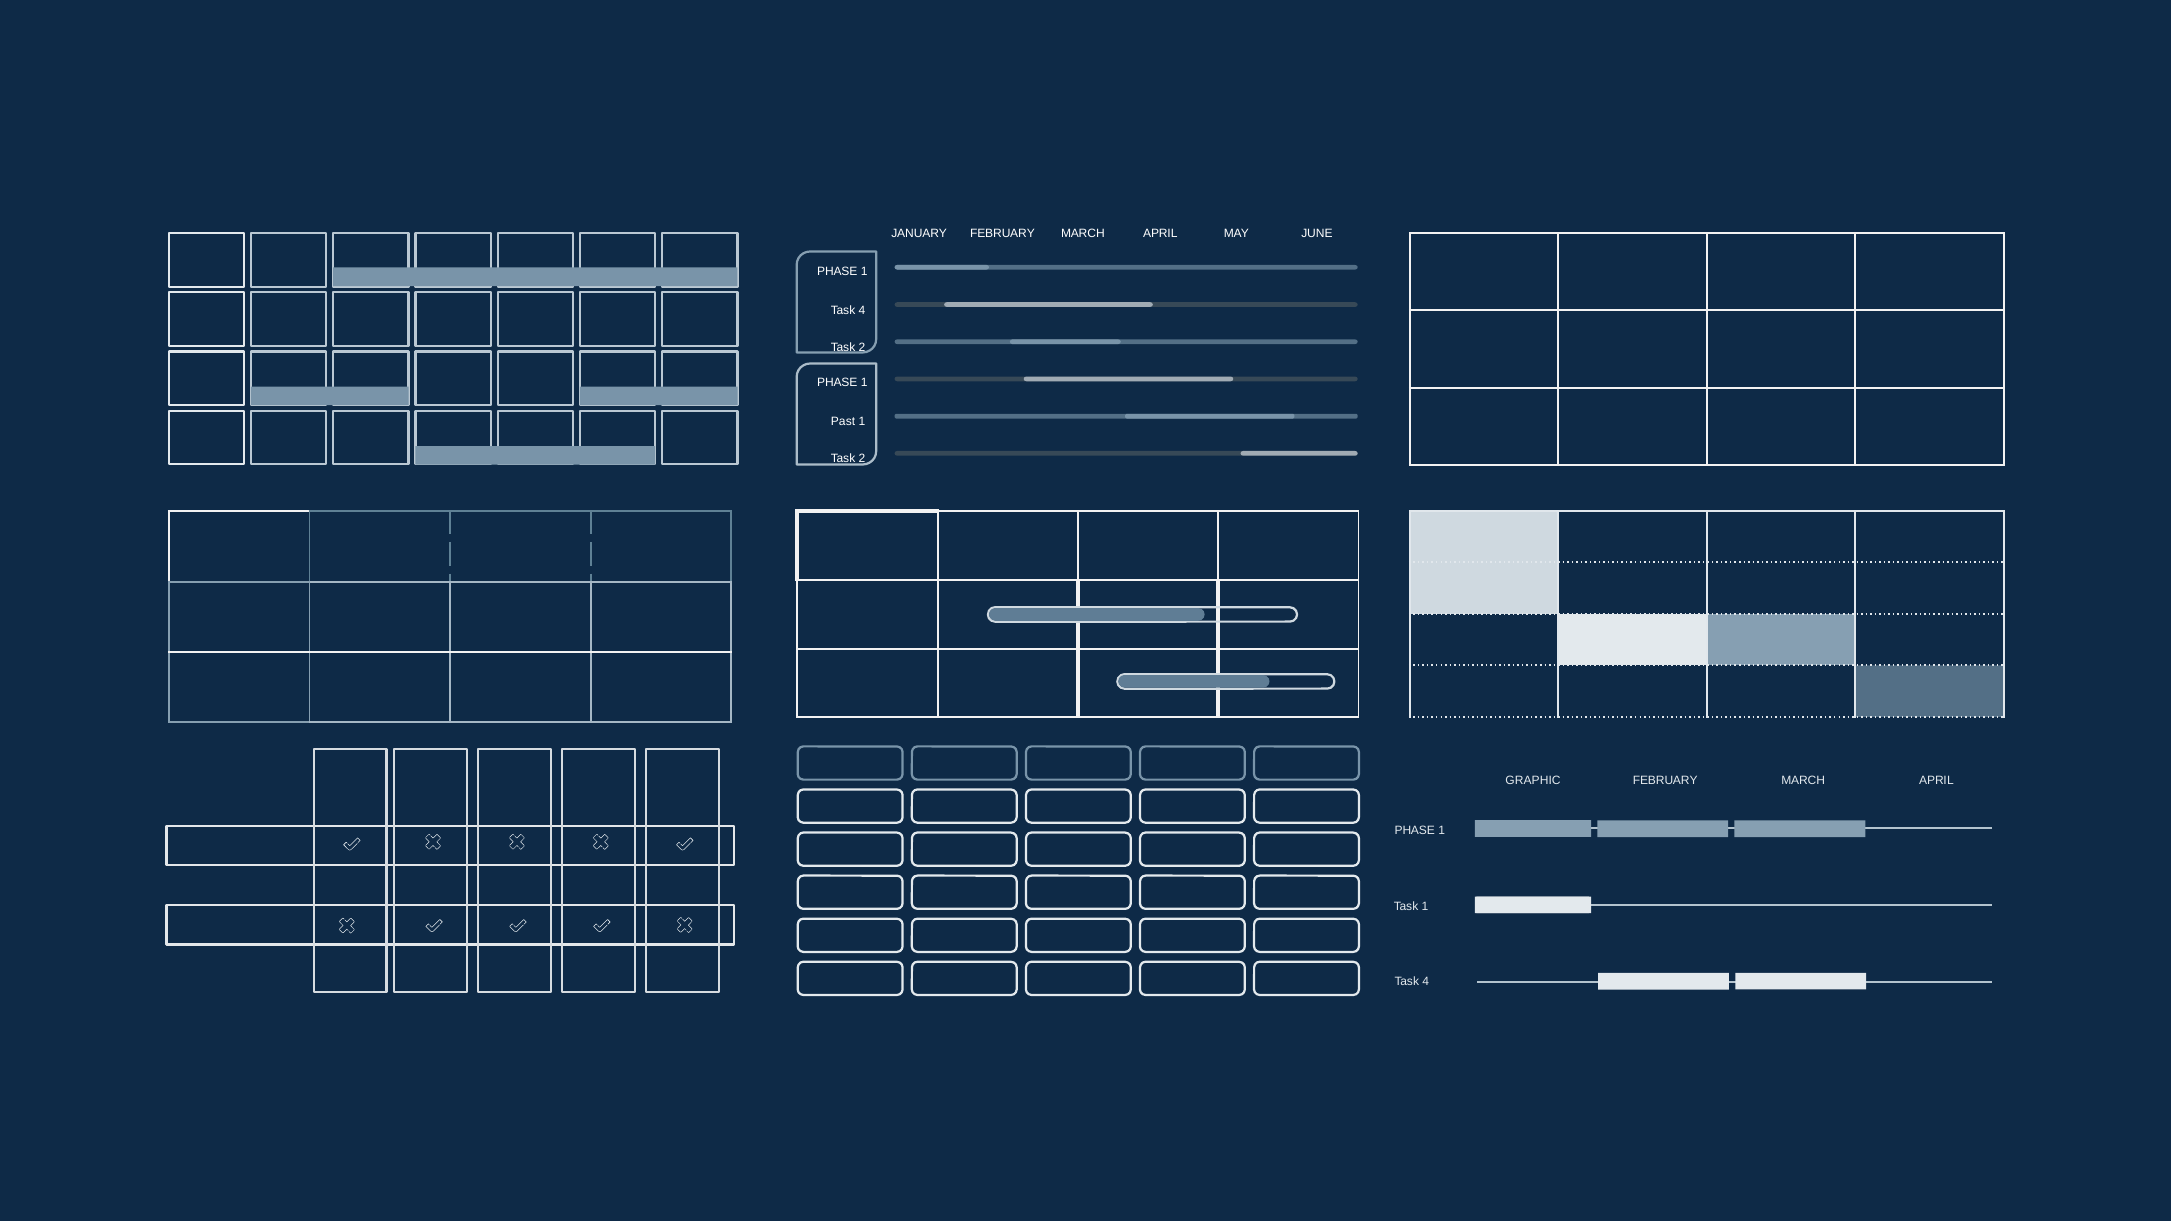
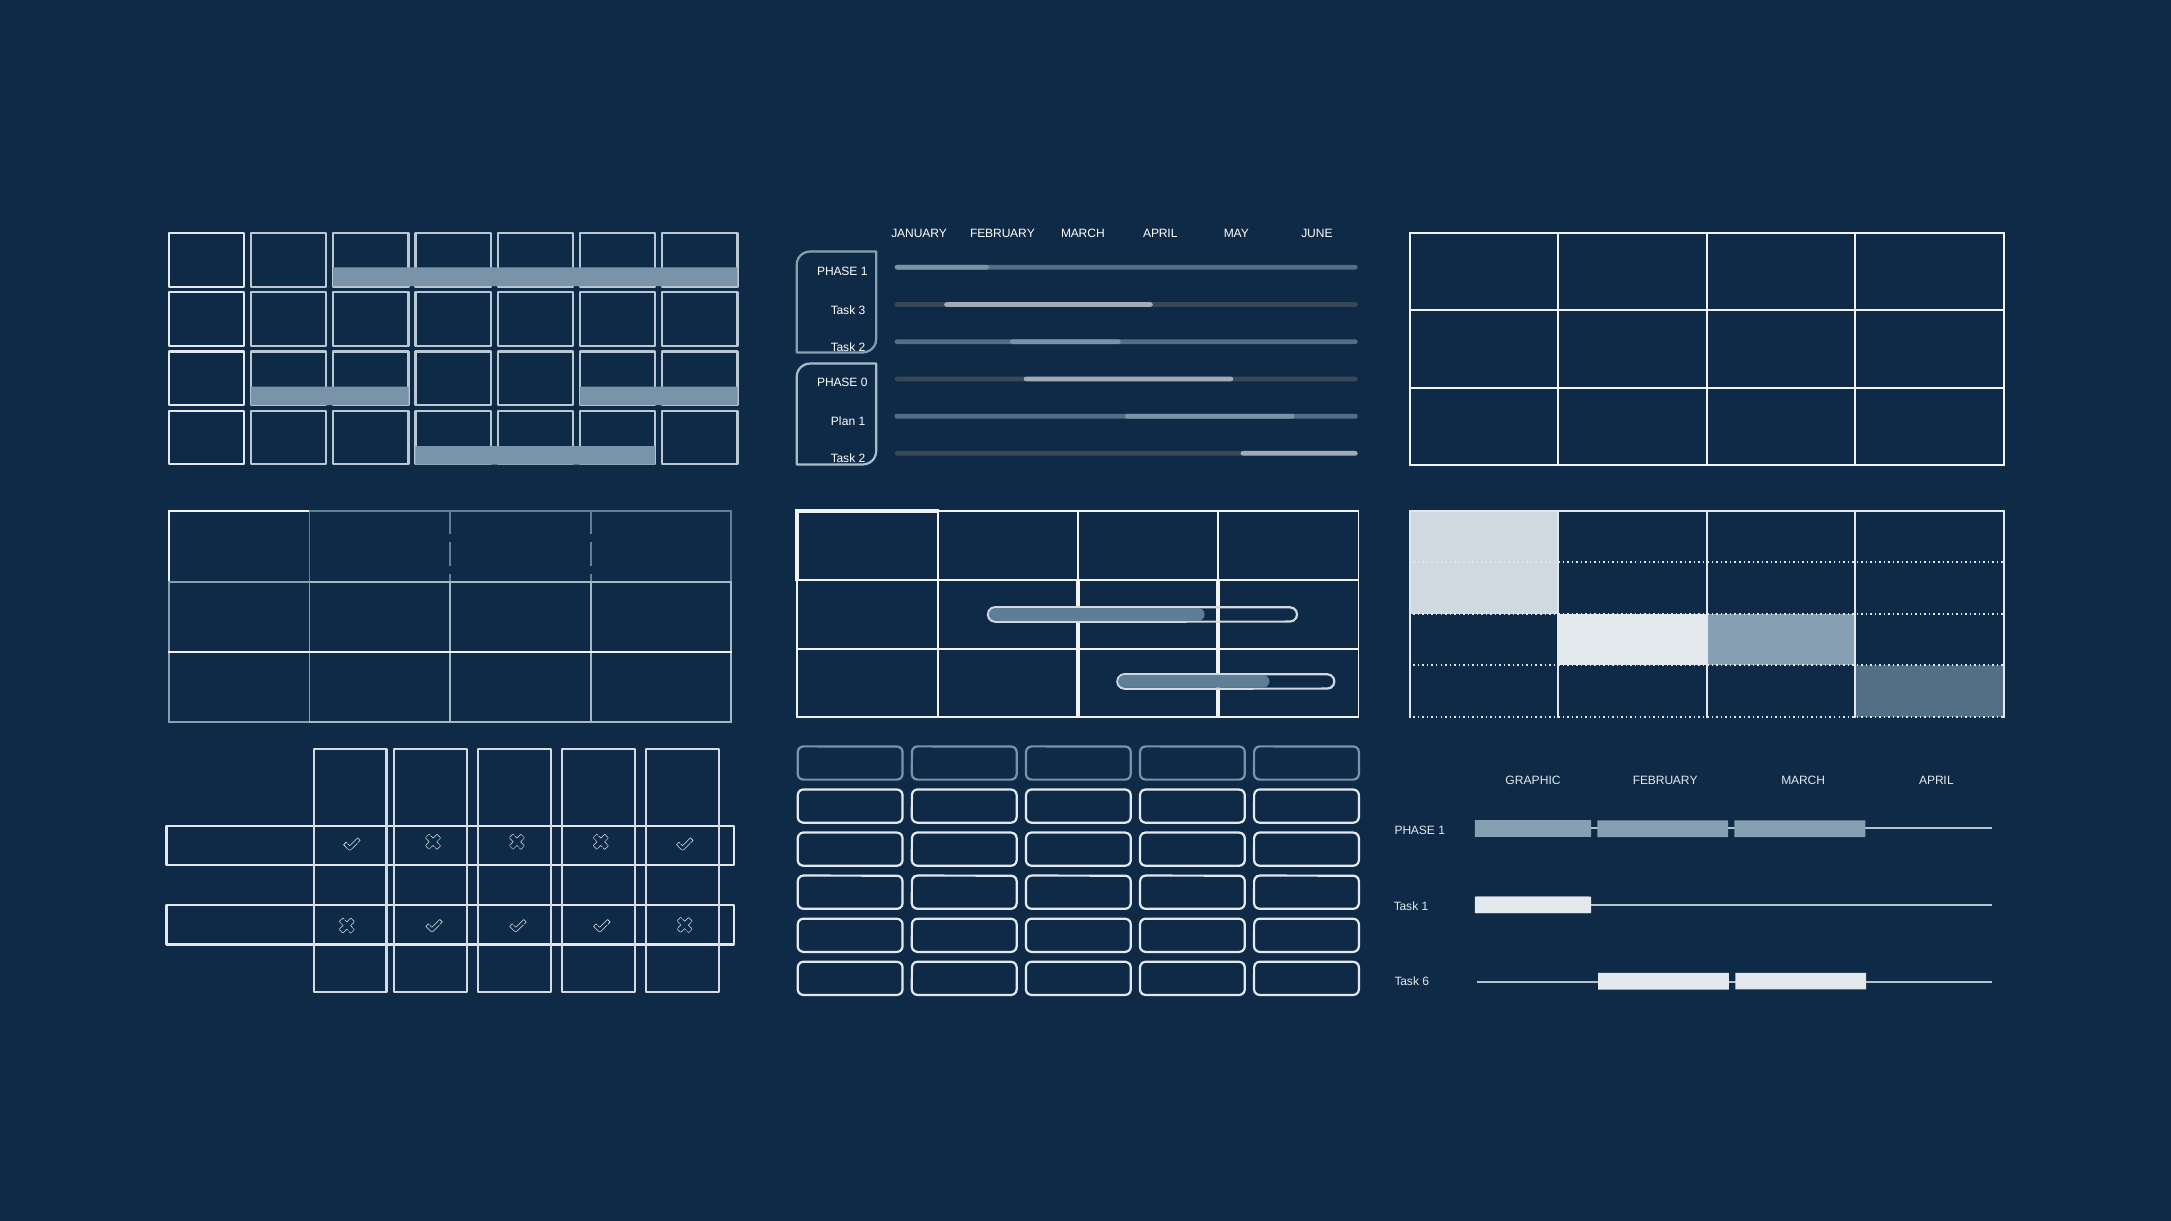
4: 4 -> 3 (862, 310)
1: 1 -> 0 (864, 382)
Past: Past -> Plan (843, 422)
4: 4 -> 6 (1426, 982)
